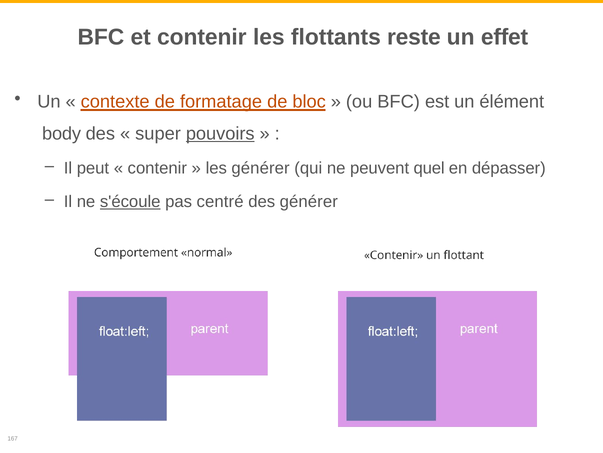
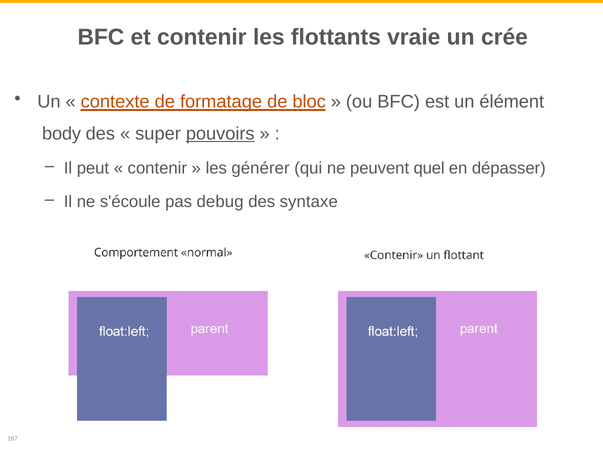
reste: reste -> vraie (414, 37)
effet: effet -> crée (504, 37)
s'écoule underline: present -> none (130, 202)
centré: centré -> debug (220, 202)
des générer: générer -> syntaxe (309, 202)
